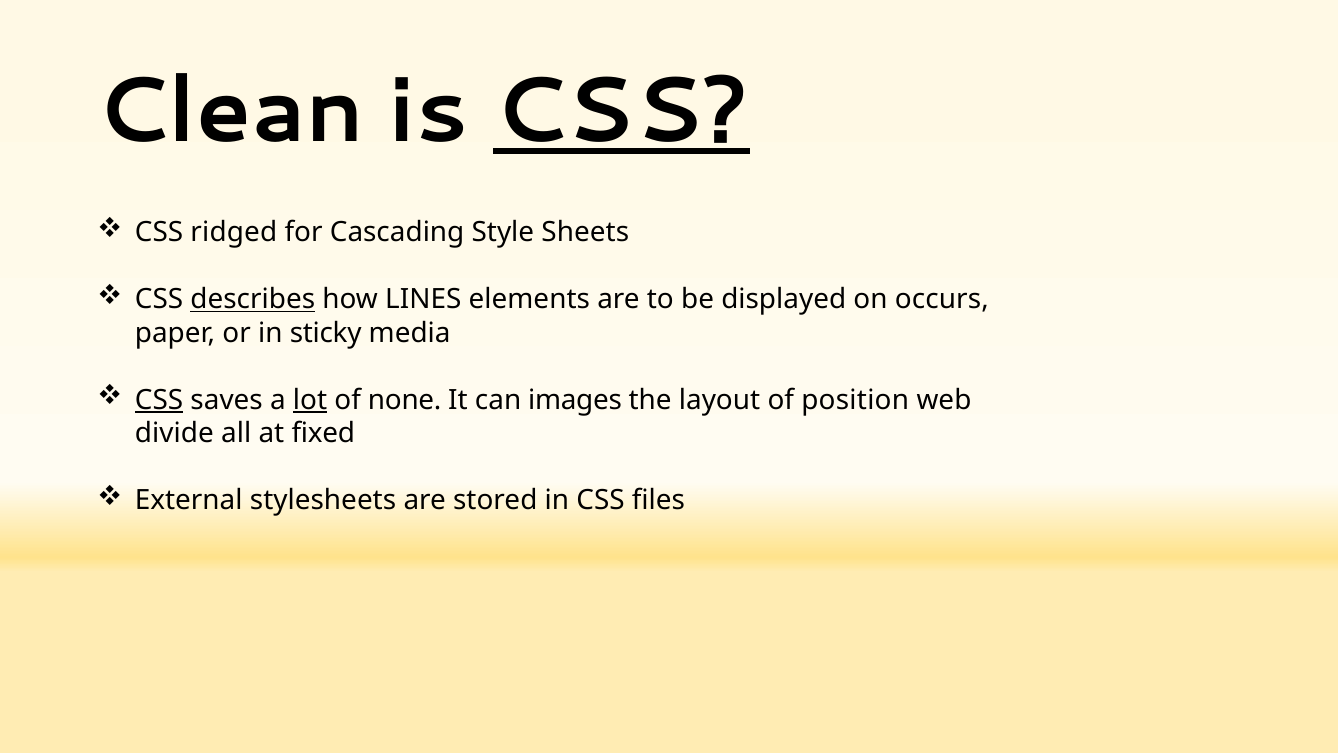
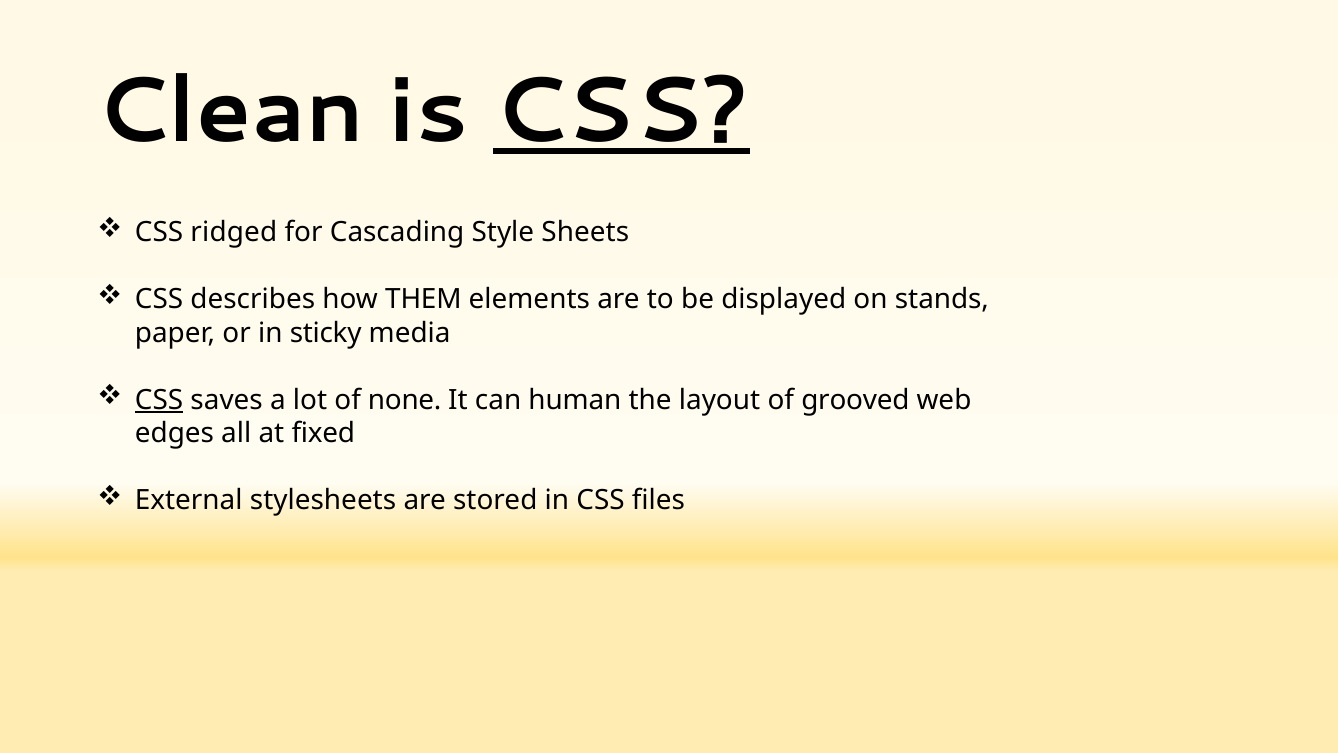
describes underline: present -> none (253, 299)
LINES: LINES -> THEM (423, 299)
occurs: occurs -> stands (942, 299)
lot underline: present -> none (310, 400)
images: images -> human (575, 400)
position: position -> grooved (855, 400)
divide: divide -> edges (175, 433)
